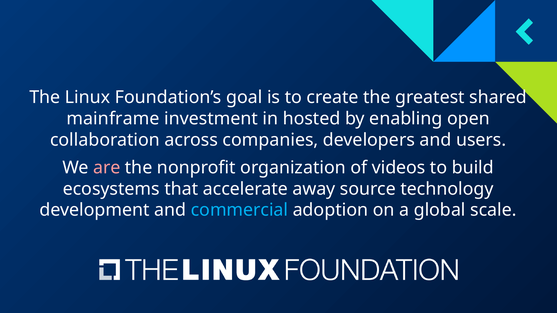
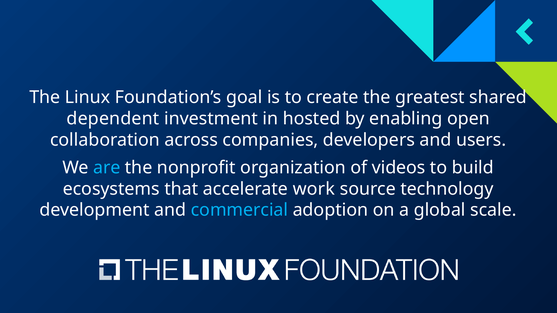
mainframe: mainframe -> dependent (113, 119)
are colour: pink -> light blue (107, 168)
away: away -> work (314, 189)
